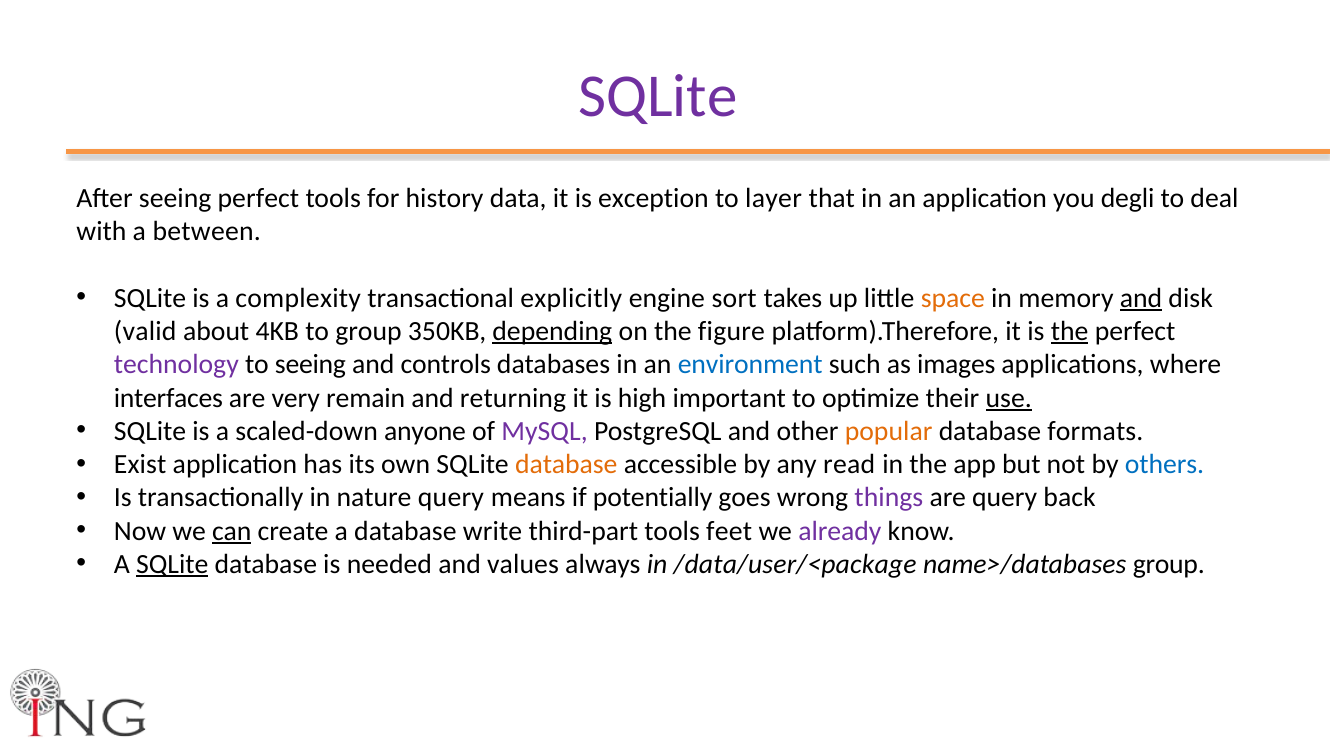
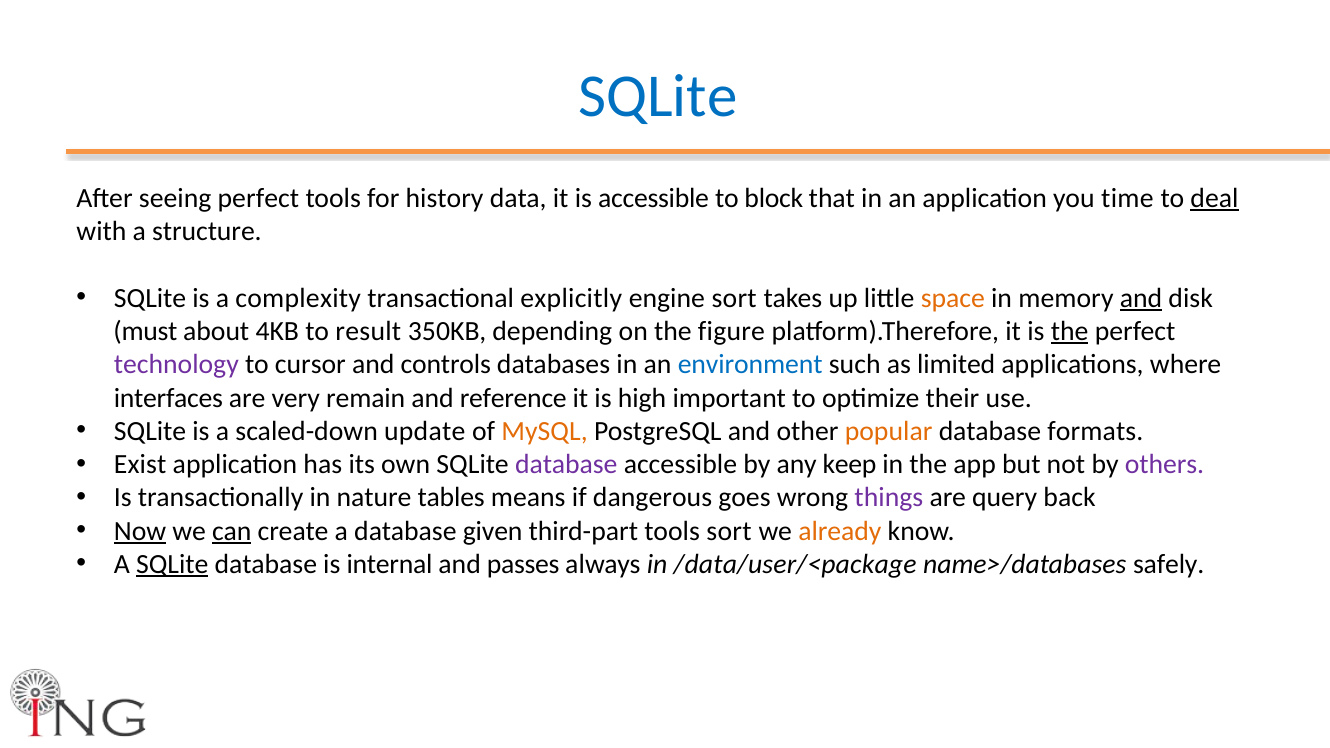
SQLite colour: purple -> blue (658, 97)
is exception: exception -> accessible (654, 198)
layer: layer -> block (774, 198)
degli: degli -> time (1127, 198)
deal underline: none -> present (1214, 198)
between: between -> structure (207, 231)
valid: valid -> must (145, 331)
to group: group -> result (368, 331)
depending underline: present -> none (552, 331)
to seeing: seeing -> cursor (310, 365)
images: images -> limited (956, 365)
returning: returning -> reference (513, 398)
use underline: present -> none (1009, 398)
anyone: anyone -> update (425, 431)
MySQL colour: purple -> orange (544, 431)
database colour: orange -> purple (566, 465)
read: read -> keep (849, 465)
others colour: blue -> purple (1165, 465)
nature query: query -> tables (451, 498)
potentially: potentially -> dangerous (653, 498)
Now underline: none -> present (140, 531)
write: write -> given (493, 531)
tools feet: feet -> sort (729, 531)
already colour: purple -> orange (840, 531)
needed: needed -> internal (390, 564)
values: values -> passes (523, 564)
name>/databases group: group -> safely (1169, 564)
